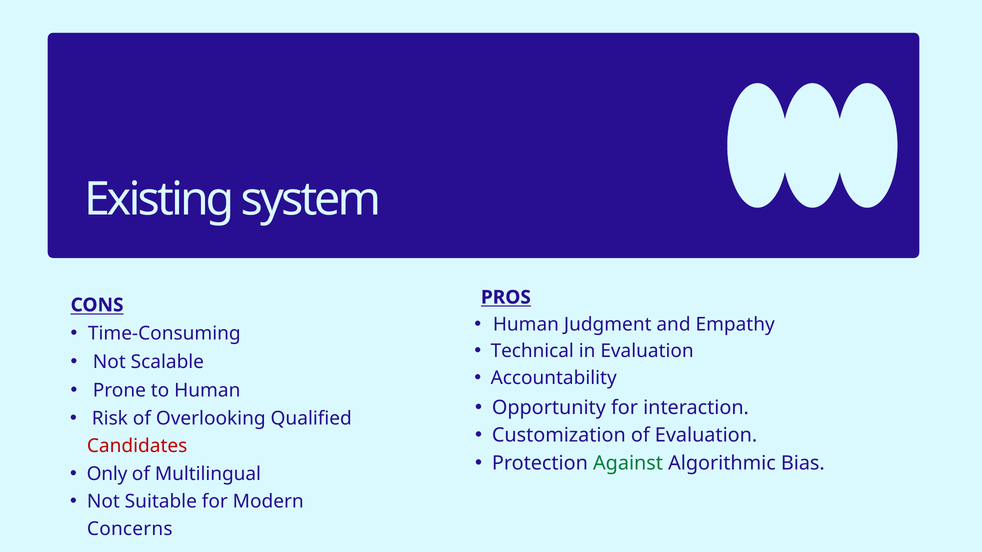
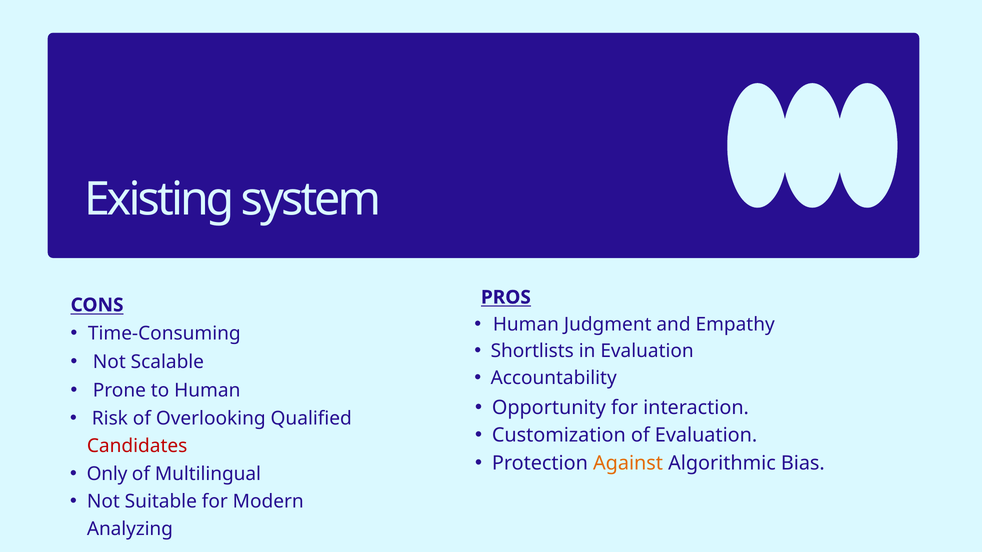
Technical: Technical -> Shortlists (532, 351)
Against colour: green -> orange (628, 463)
Concerns: Concerns -> Analyzing (130, 529)
